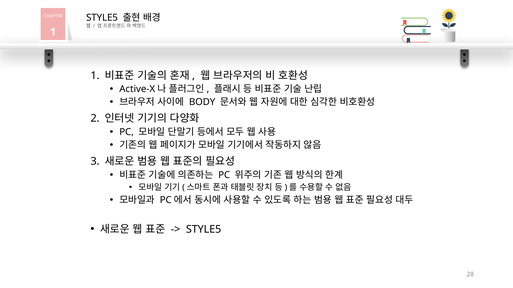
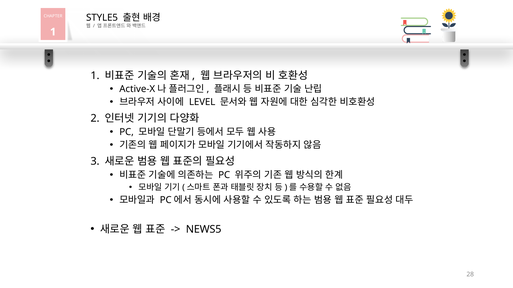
BODY: BODY -> LEVEL (202, 102)
STYLE5: STYLE5 -> NEWS5 (204, 230)
